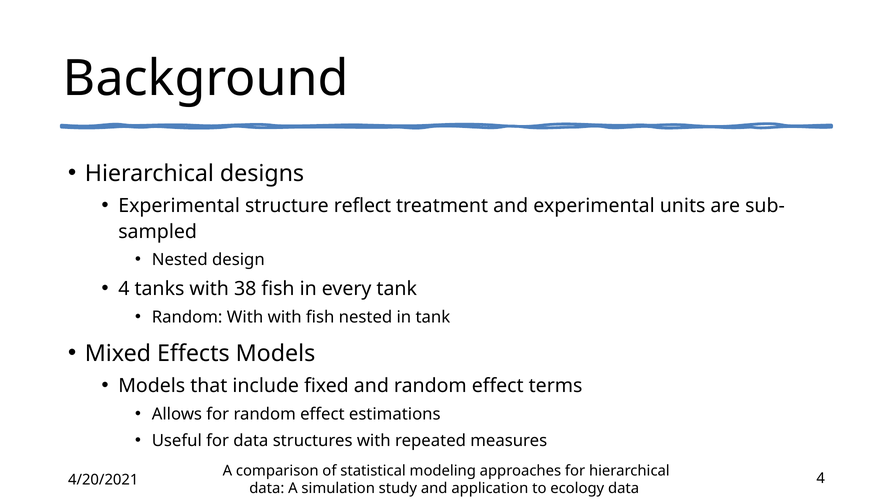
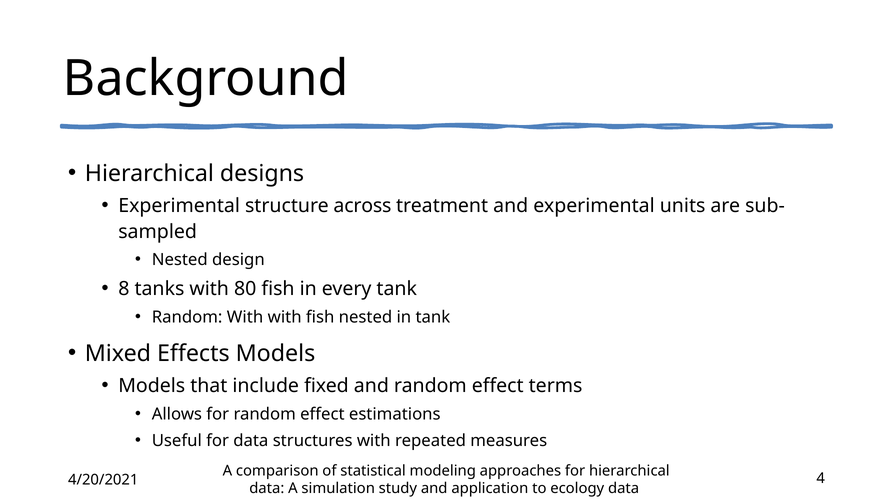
reflect: reflect -> across (362, 206)
4: 4 -> 8 (124, 289)
38: 38 -> 80 (245, 289)
